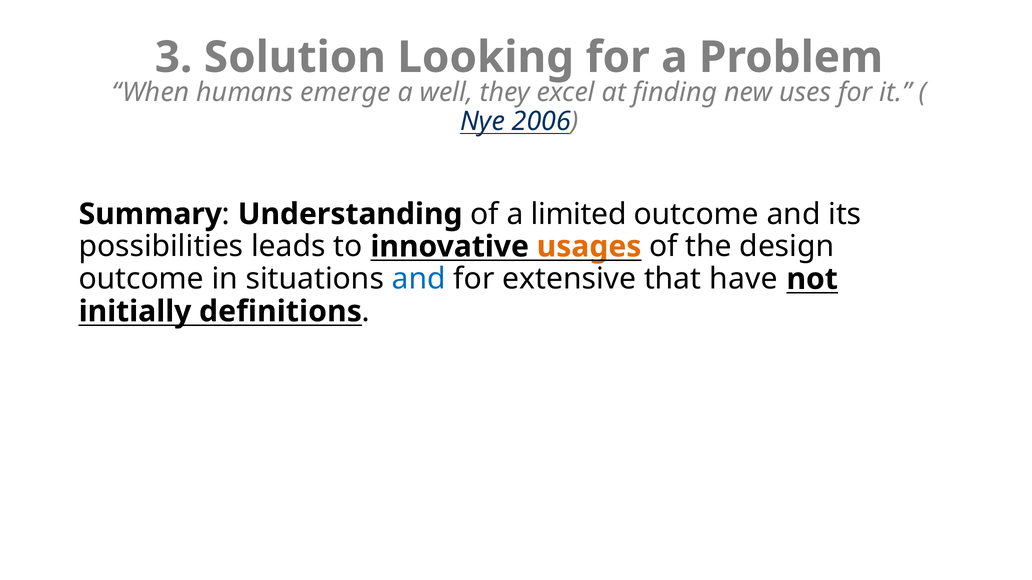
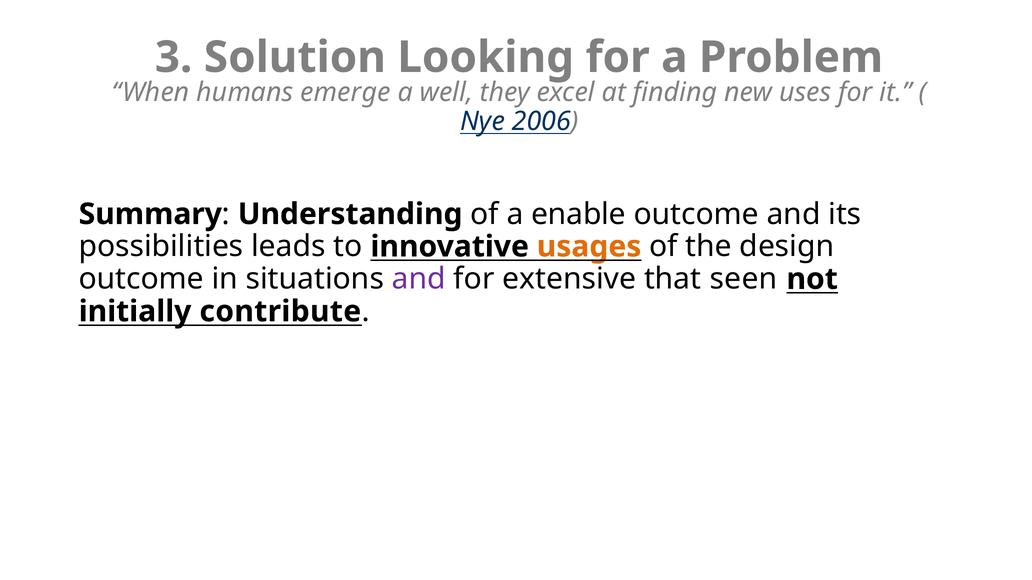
limited: limited -> enable (579, 214)
and colour: blue -> purple (419, 279)
have: have -> seen (744, 279)
definitions: definitions -> contribute (280, 312)
